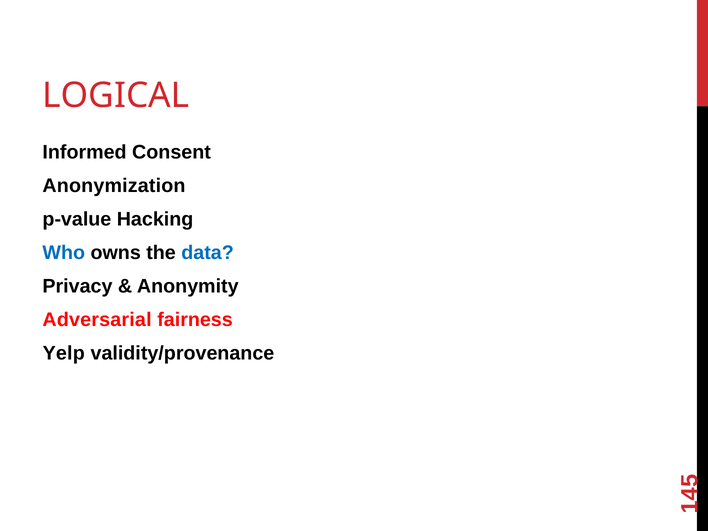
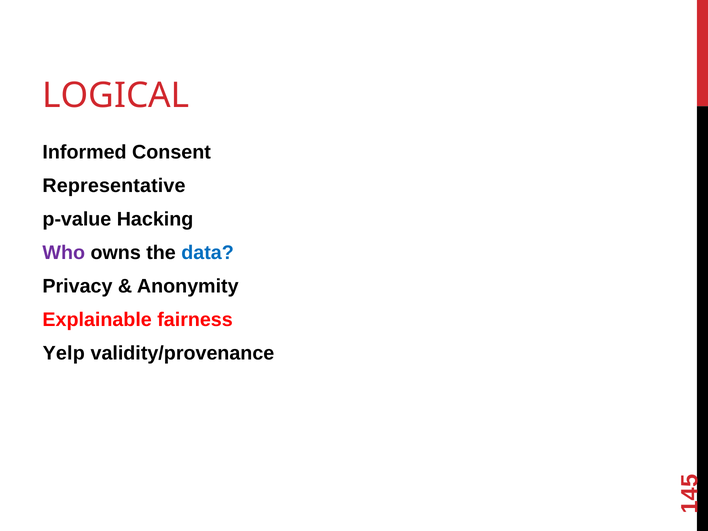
Anonymization: Anonymization -> Representative (114, 186)
Who colour: blue -> purple (64, 253)
Adversarial: Adversarial -> Explainable (97, 320)
